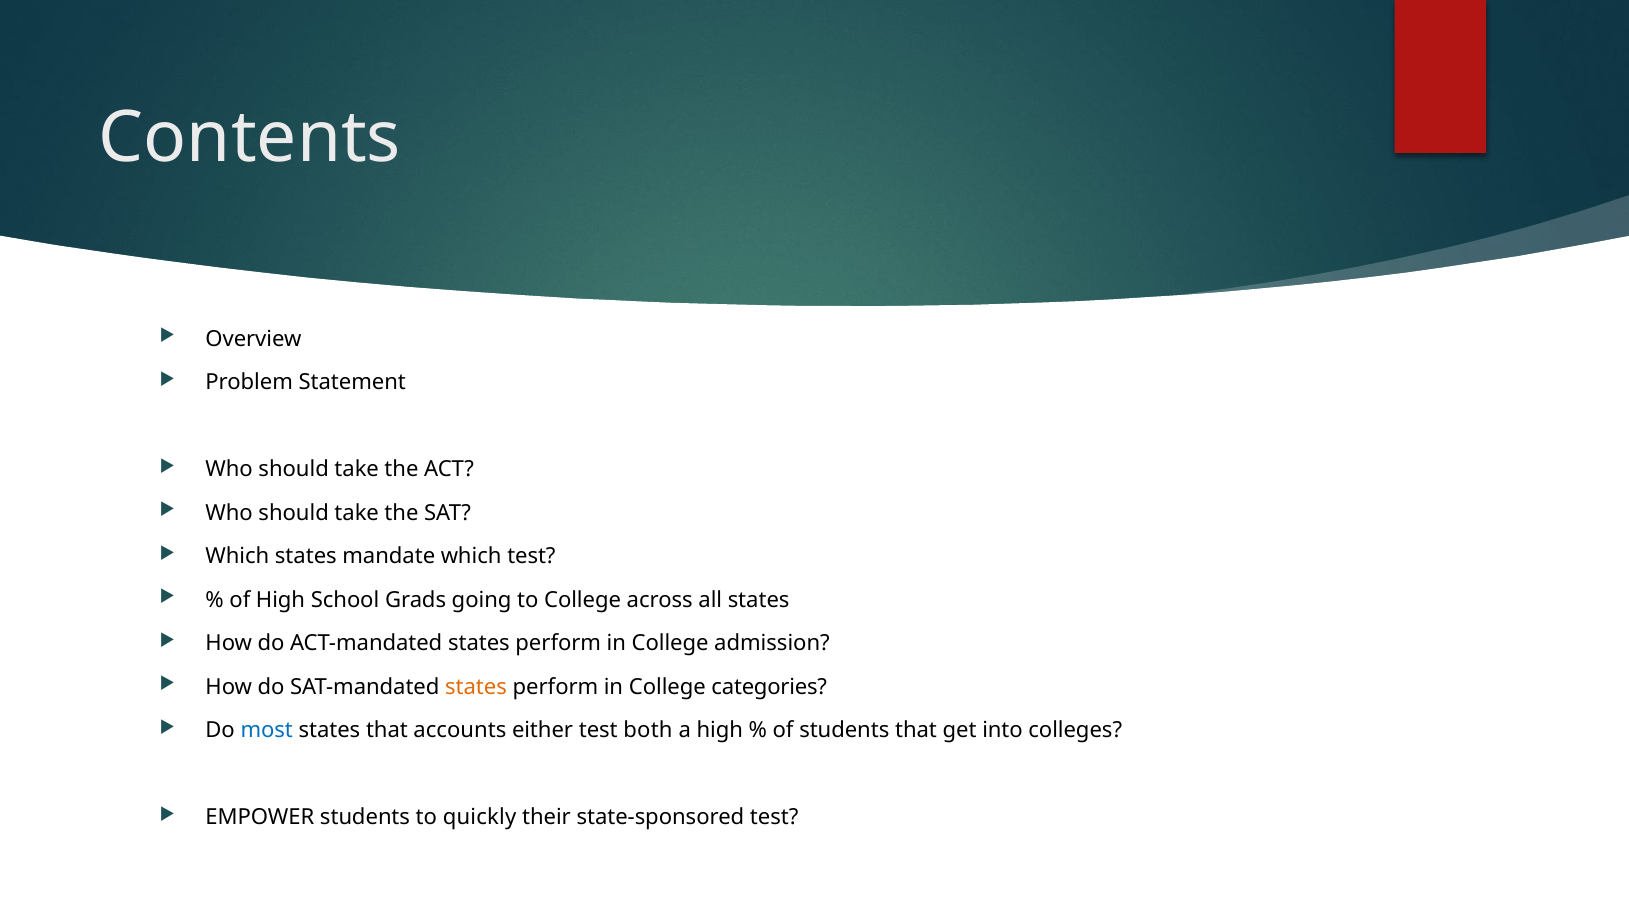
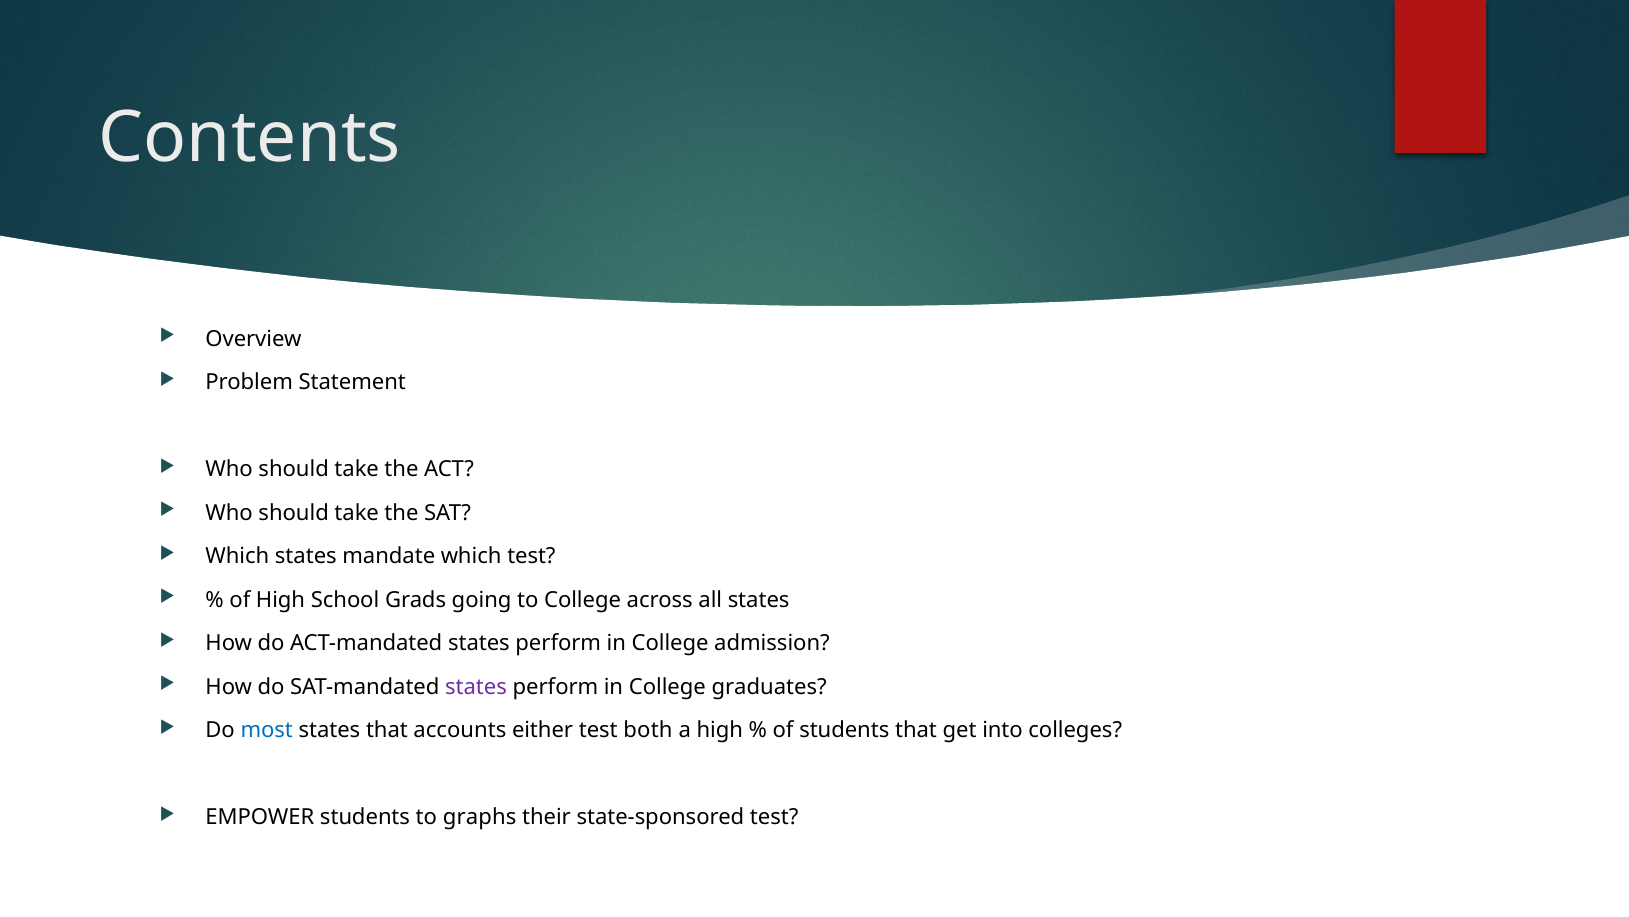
states colour: orange -> purple (476, 687)
categories: categories -> graduates (769, 687)
quickly: quickly -> graphs (480, 817)
